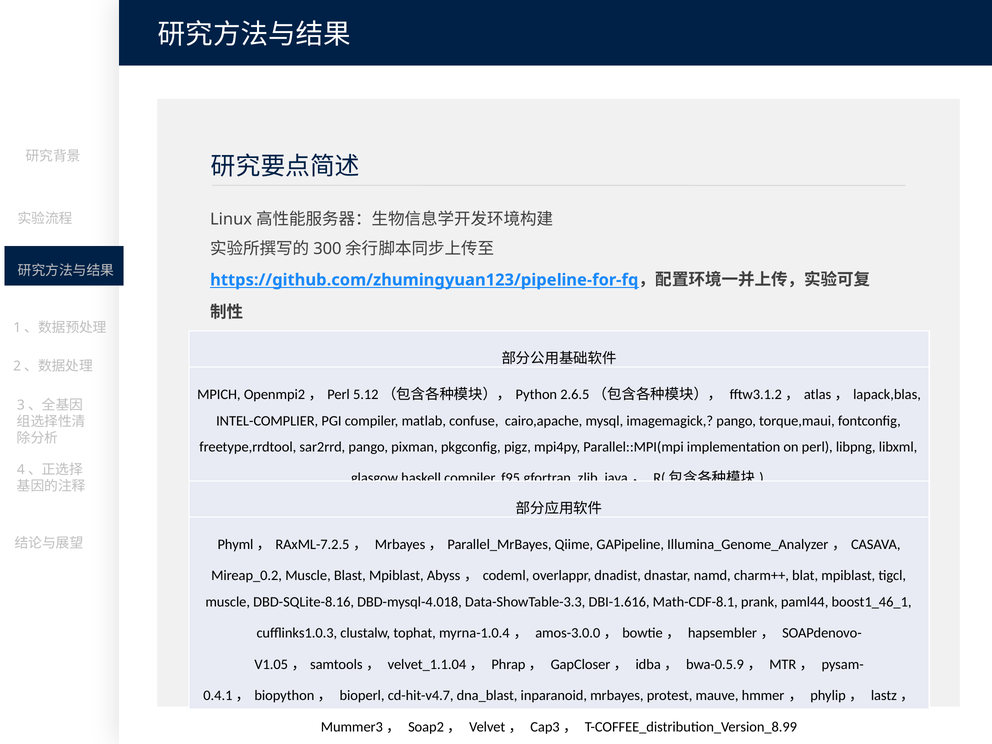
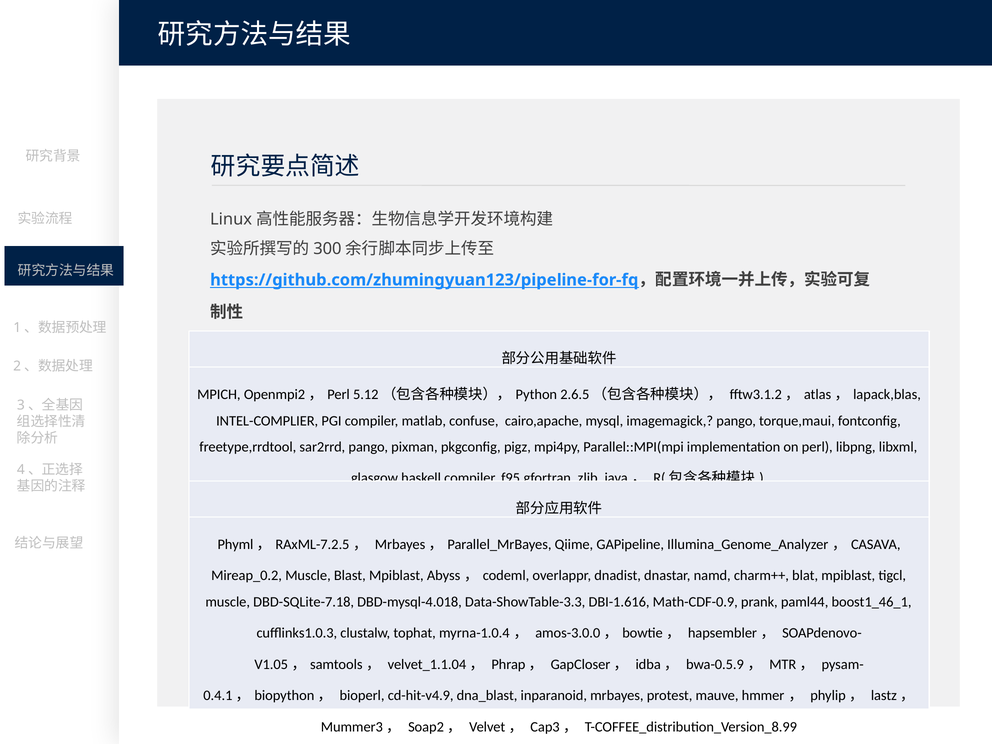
DBD-SQLite-8.16: DBD-SQLite-8.16 -> DBD-SQLite-7.18 (304, 602)
Math-CDF-8.1: Math-CDF-8.1 -> Math-CDF-0.9 (695, 602)
cd-hit-v4.7: cd-hit-v4.7 -> cd-hit-v4.9 (421, 696)
